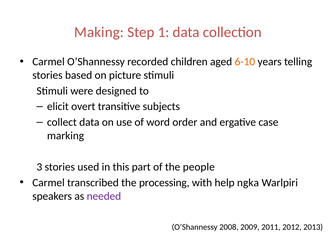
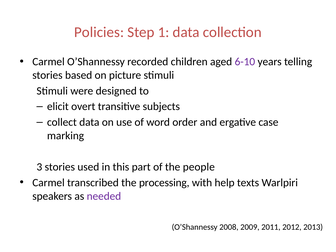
Making: Making -> Policies (99, 32)
6-10 colour: orange -> purple (245, 62)
ngka: ngka -> texts (248, 183)
